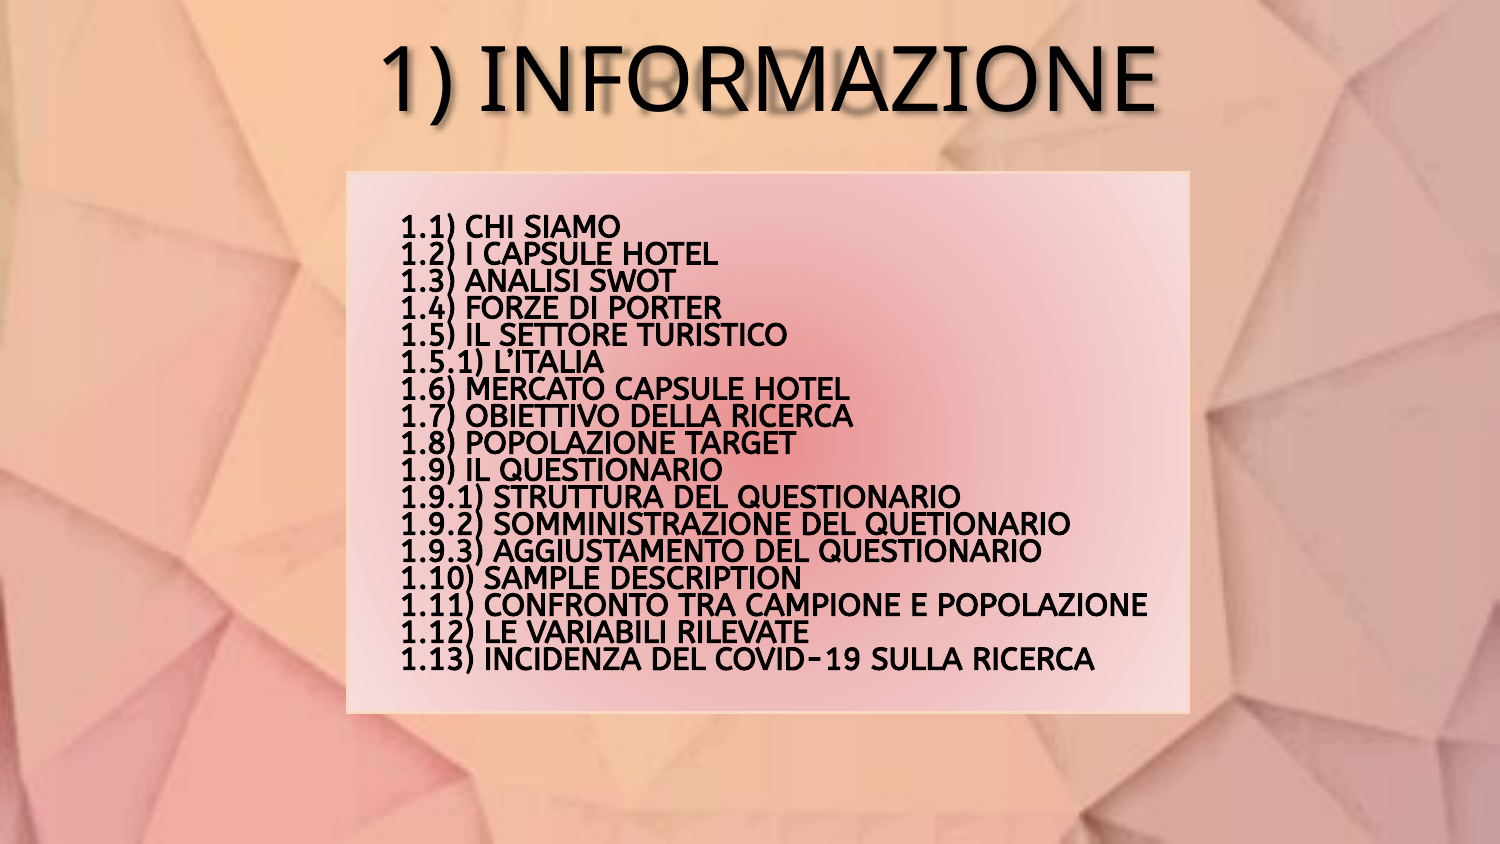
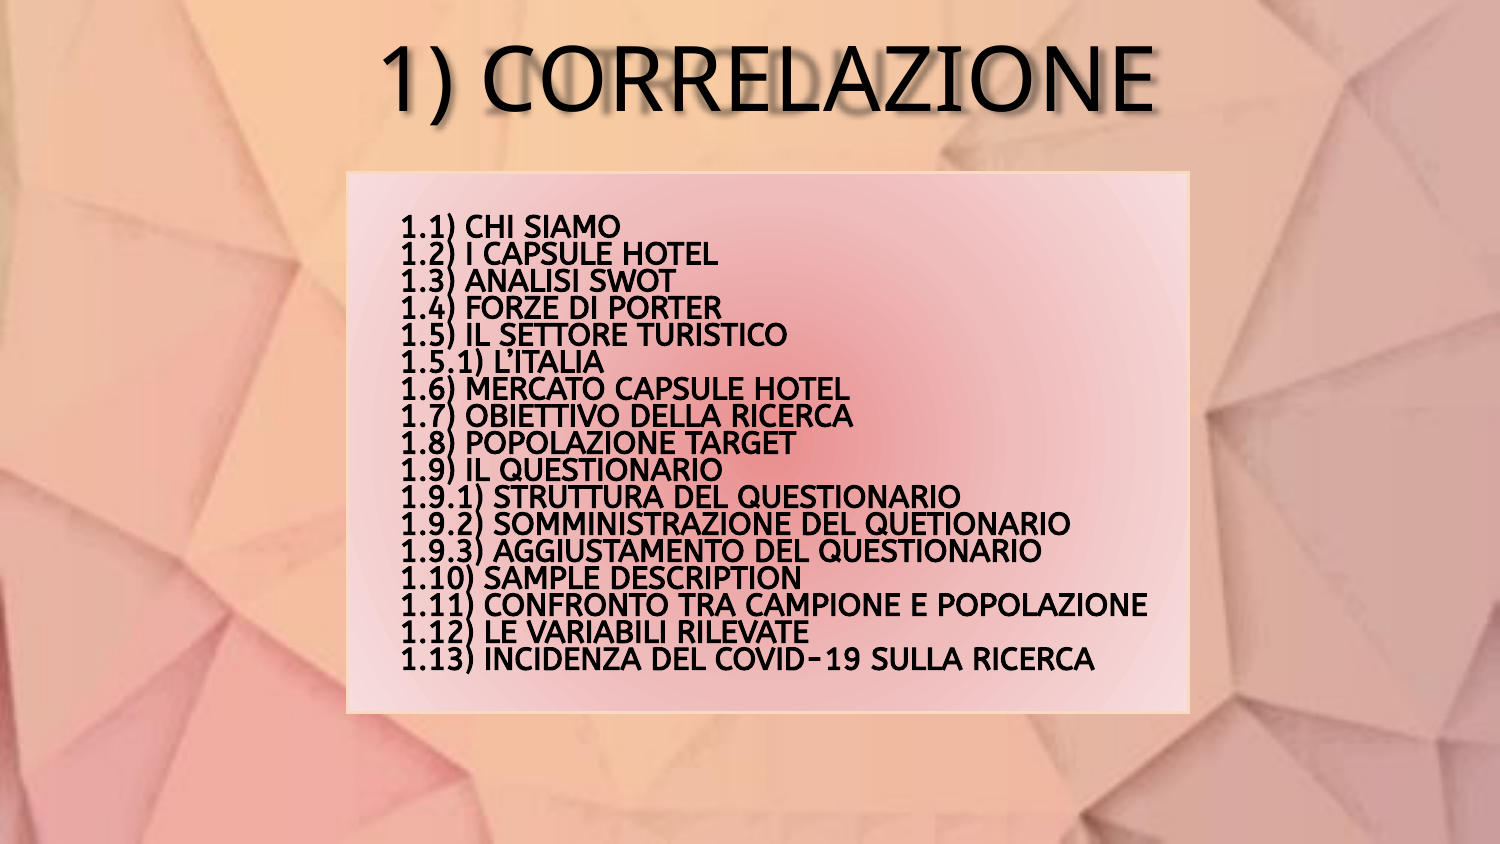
INFORMAZIONE: INFORMAZIONE -> CORRELAZIONE (819, 81)
